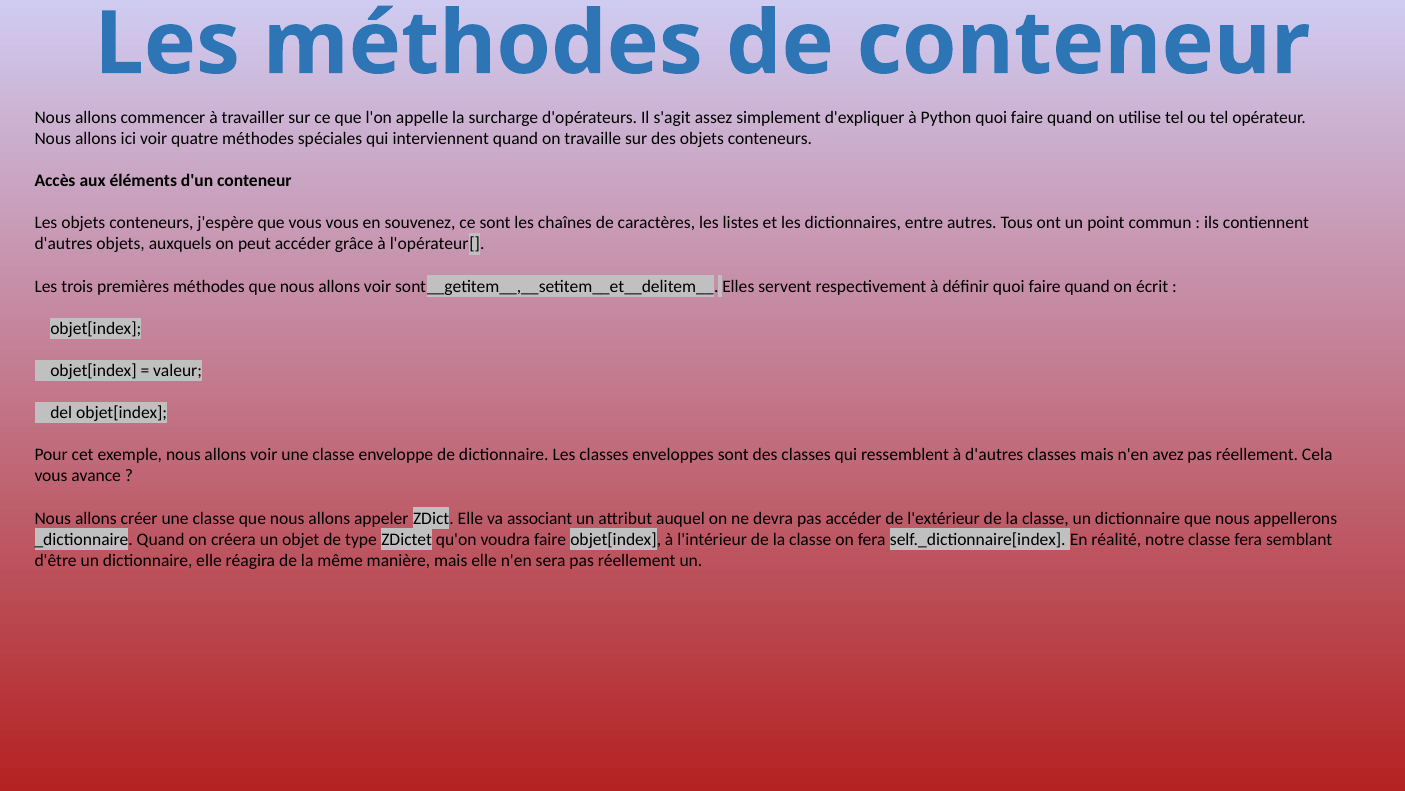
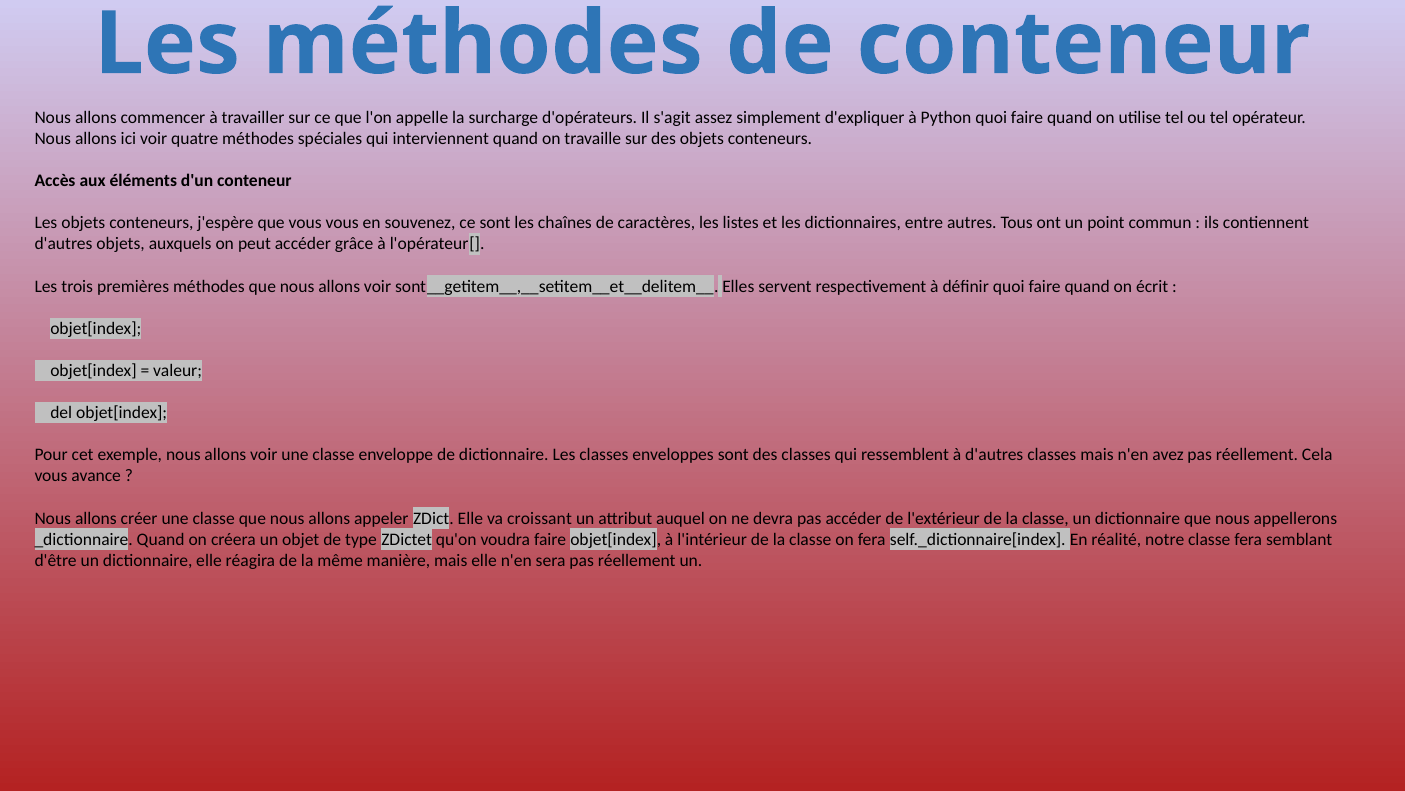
associant: associant -> croissant (540, 518)
